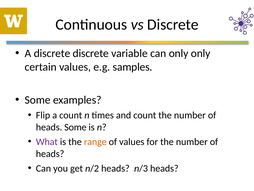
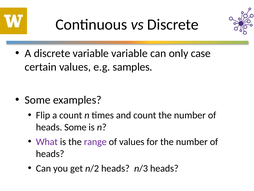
discrete discrete: discrete -> variable (91, 53)
only only: only -> case (201, 53)
range colour: orange -> purple (95, 141)
